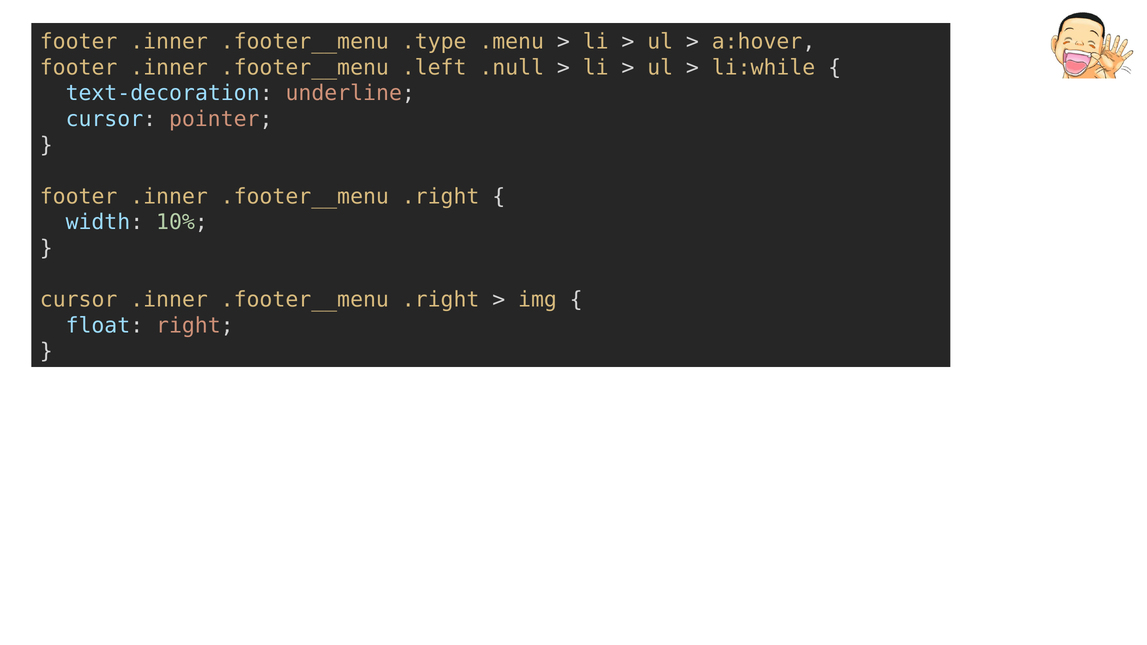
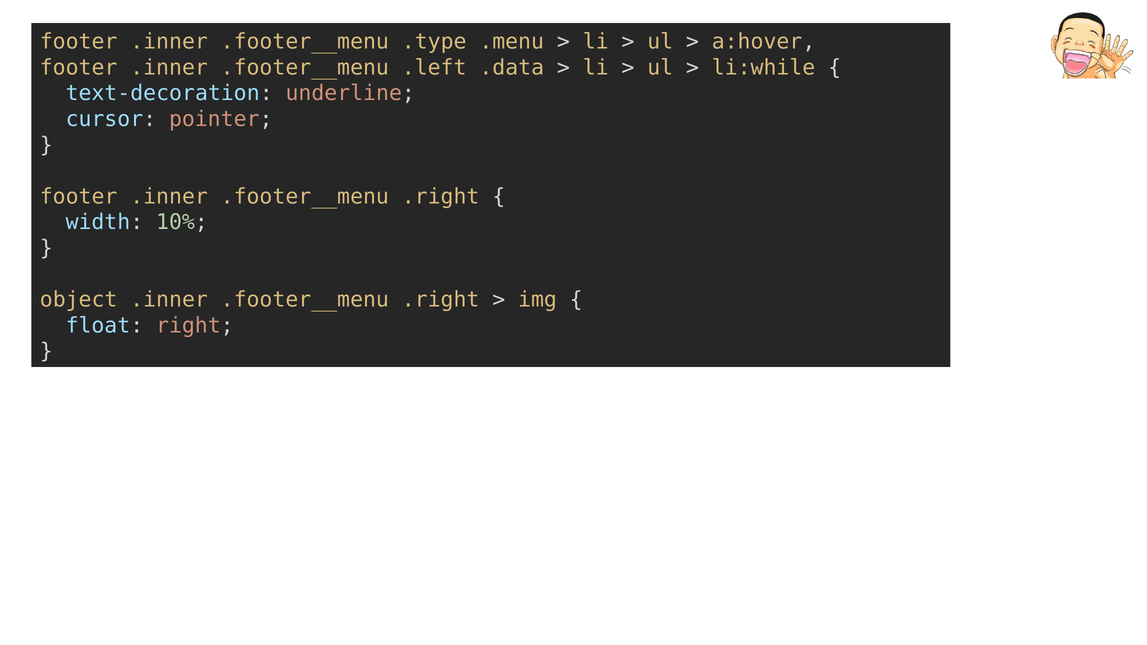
.null: .null -> .data (512, 68)
cursor: cursor -> object (79, 300)
